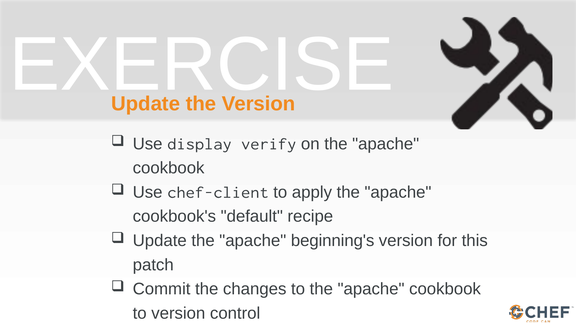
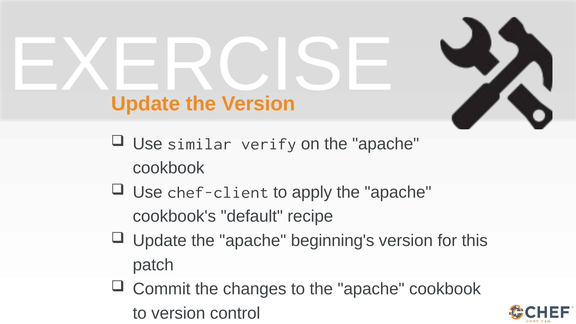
display: display -> similar (199, 144)
